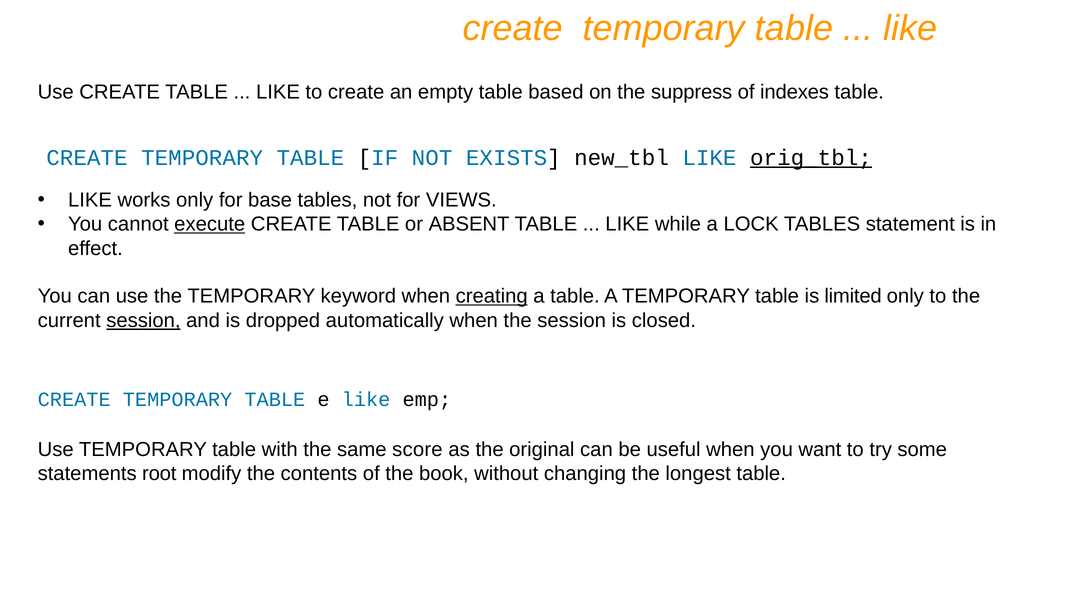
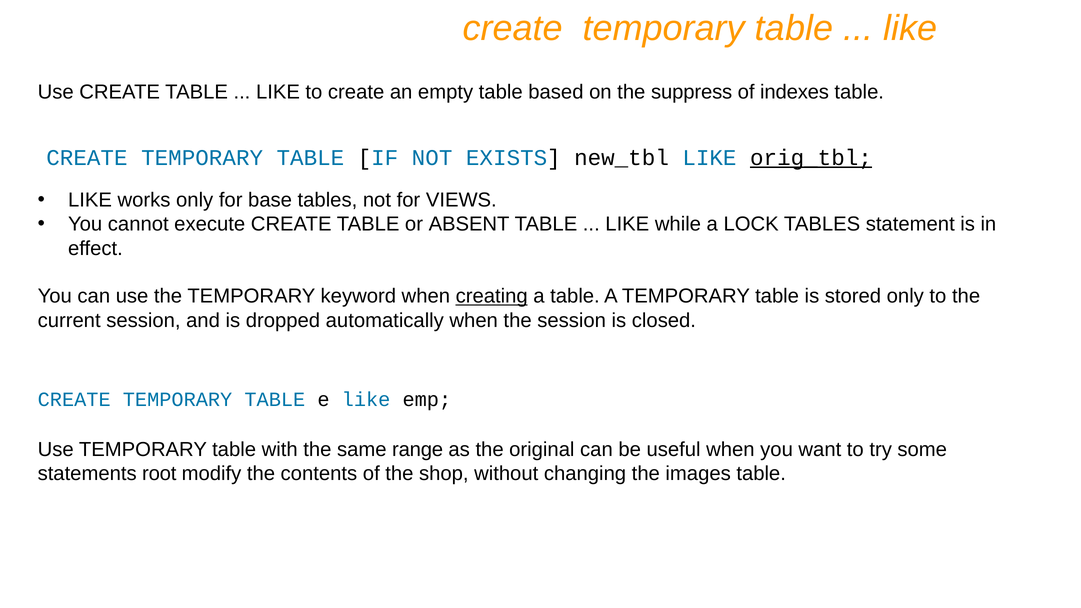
execute underline: present -> none (210, 224)
limited: limited -> stored (853, 296)
session underline: present -> none (143, 321)
score: score -> range (418, 449)
book: book -> shop (444, 474)
longest: longest -> images (698, 474)
